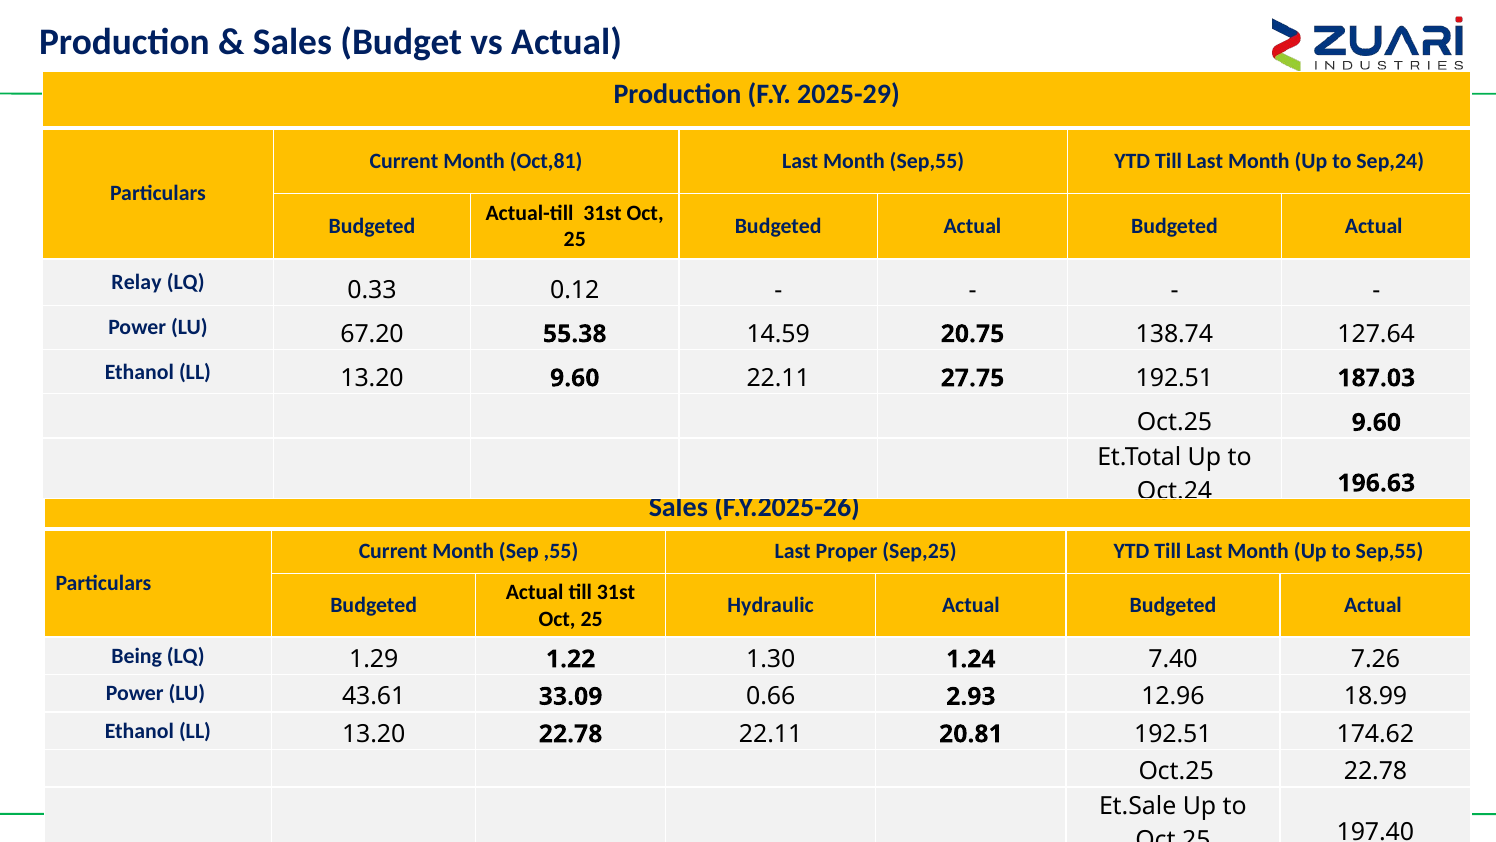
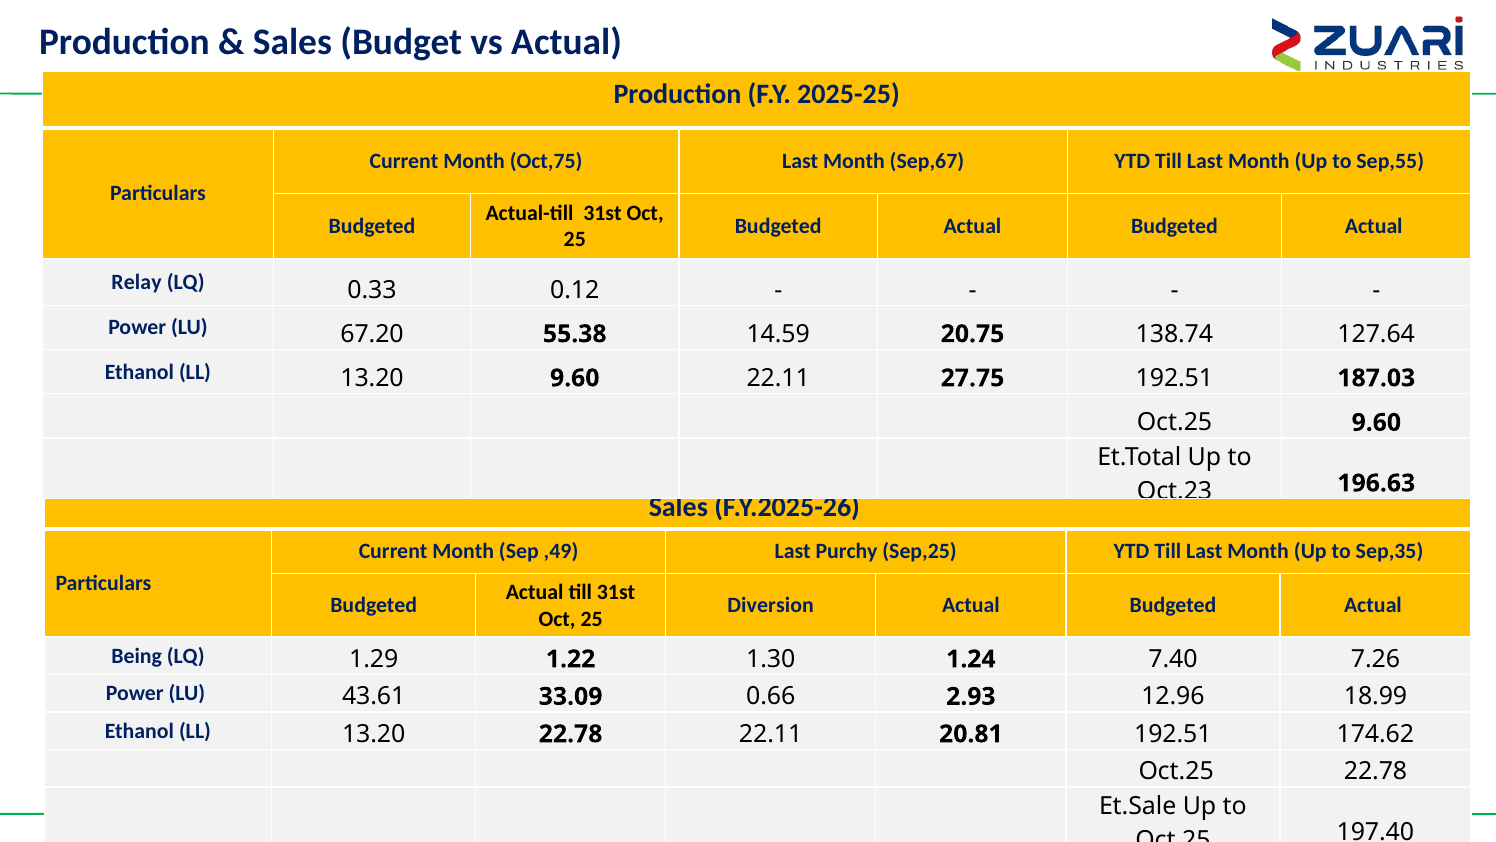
2025-29: 2025-29 -> 2025-25 (848, 94)
Oct,81: Oct,81 -> Oct,75 (546, 161)
Month Sep,55: Sep,55 -> Sep,67 (927, 161)
Sep,24: Sep,24 -> Sep,55 (1390, 161)
Oct.24: Oct.24 -> Oct.23 (1175, 491)
,55: ,55 -> ,49 (561, 551)
Proper: Proper -> Purchy (847, 551)
to Sep,55: Sep,55 -> Sep,35 (1390, 551)
Hydraulic: Hydraulic -> Diversion (771, 605)
